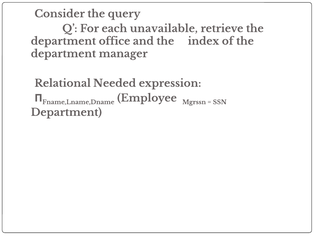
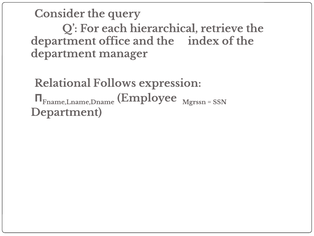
unavailable: unavailable -> hierarchical (164, 29)
Needed: Needed -> Follows (115, 83)
